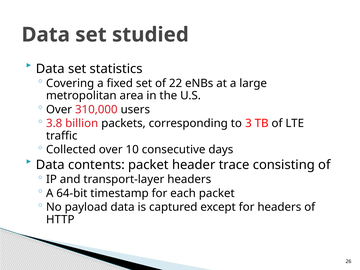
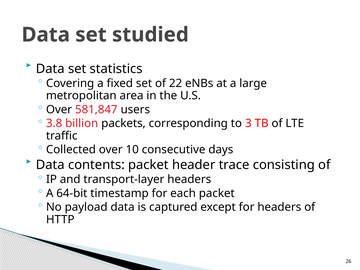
310,000: 310,000 -> 581,847 (96, 110)
